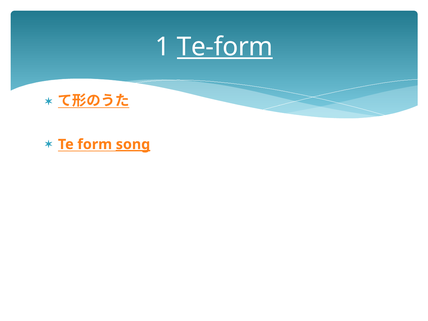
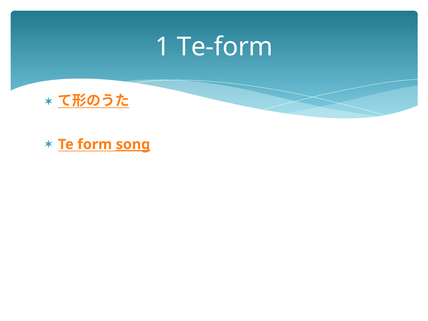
Te-form underline: present -> none (225, 47)
